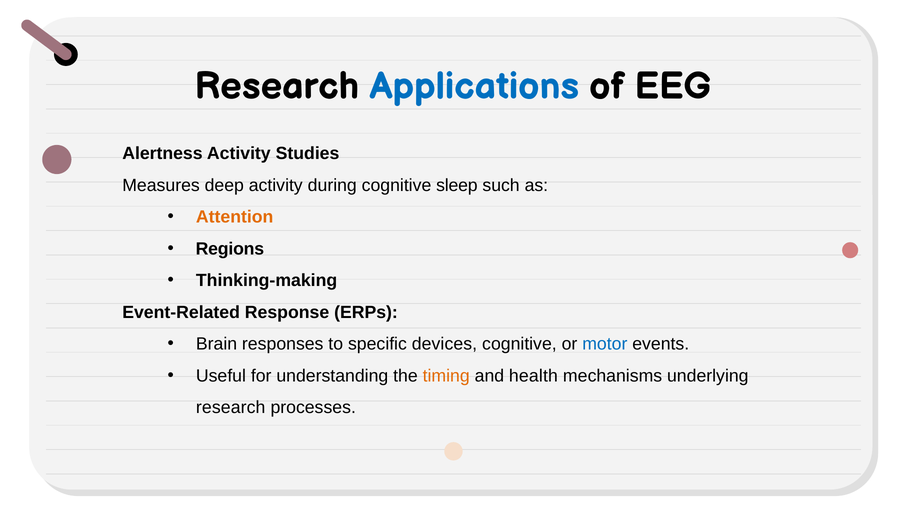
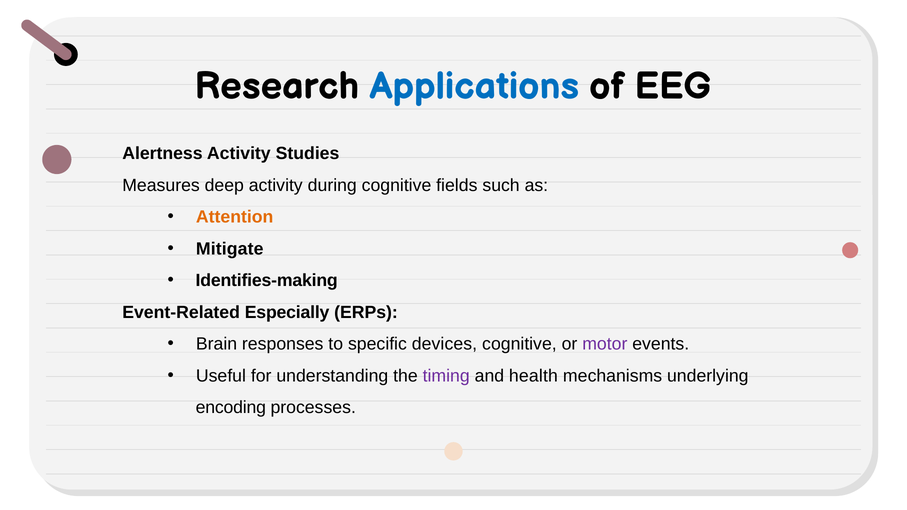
sleep: sleep -> fields (457, 185)
Regions: Regions -> Mitigate (230, 249)
Thinking-making: Thinking-making -> Identifies-making (267, 281)
Response: Response -> Especially (287, 312)
motor colour: blue -> purple (605, 344)
timing colour: orange -> purple (446, 376)
research: research -> encoding (231, 408)
